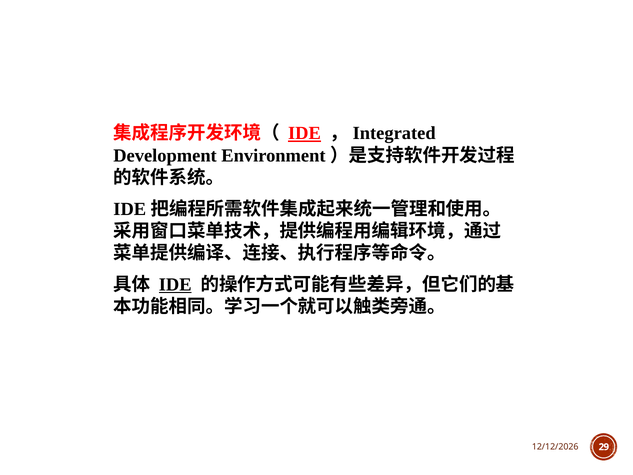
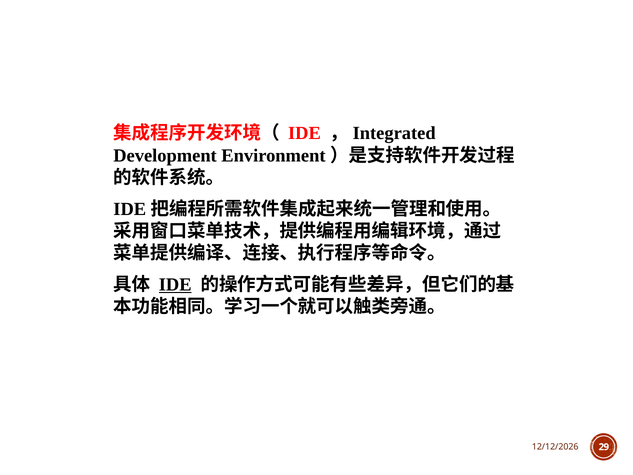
IDE underline: present -> none (304, 133)
